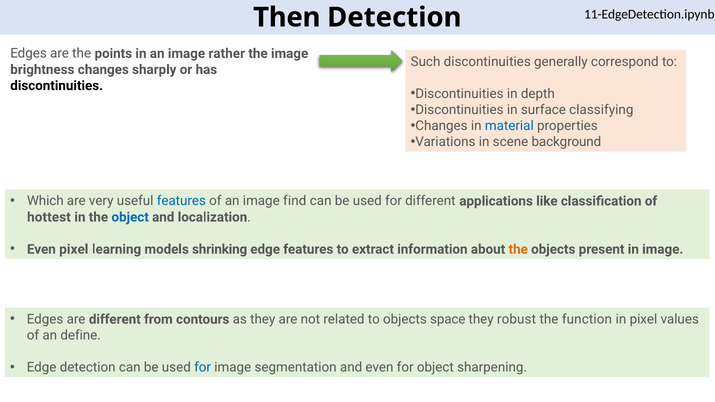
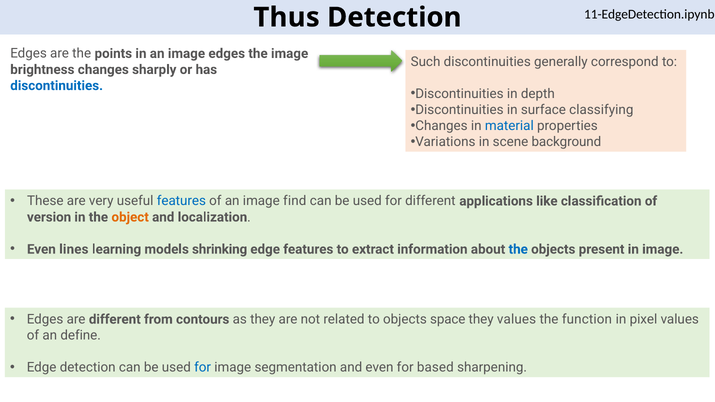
Then: Then -> Thus (287, 17)
image rather: rather -> edges (227, 53)
discontinuities colour: black -> blue (57, 86)
Which: Which -> These (45, 201)
hottest: hottest -> version (49, 217)
object colour: blue -> orange (130, 217)
Even pixel: pixel -> lines (74, 249)
the colour: orange -> blue (518, 249)
they robust: robust -> values (517, 319)
for object: object -> based (435, 368)
